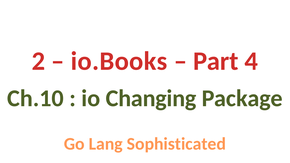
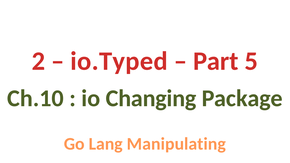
io.Books: io.Books -> io.Typed (119, 61)
4: 4 -> 5 (251, 61)
Sophisticated: Sophisticated -> Manipulating (176, 144)
